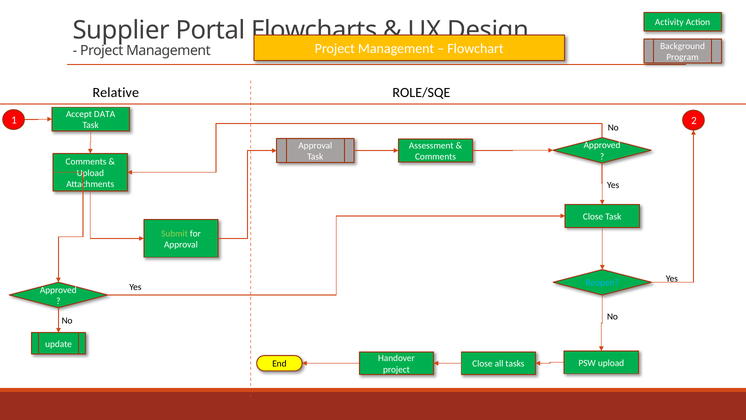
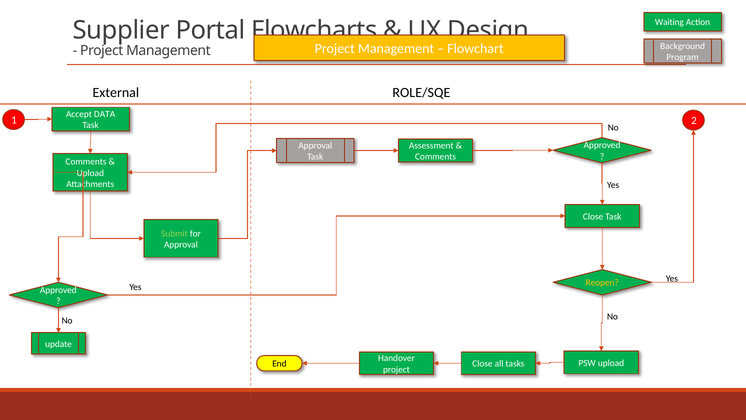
Activity: Activity -> Waiting (669, 22)
Relative: Relative -> External (116, 93)
Reopen colour: light blue -> yellow (602, 283)
